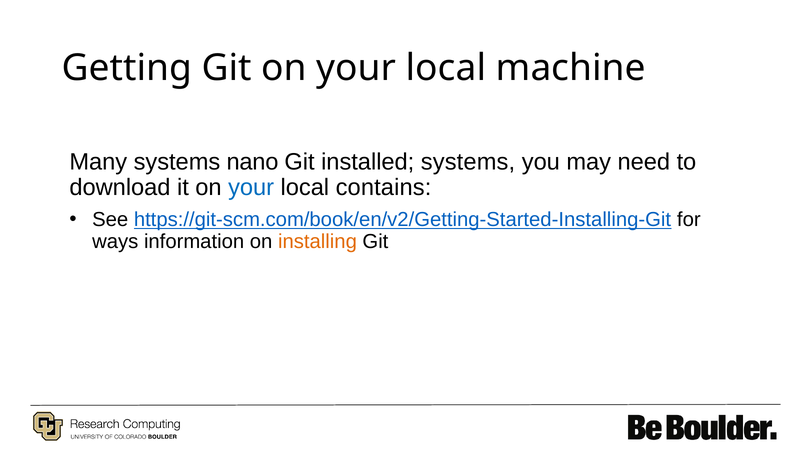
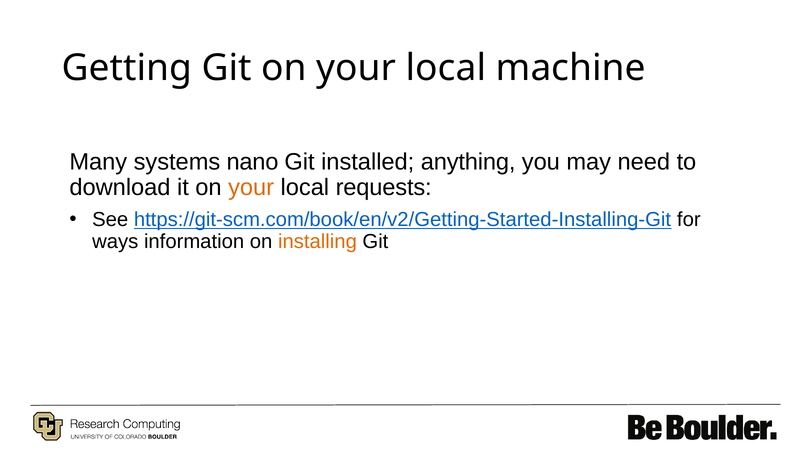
installed systems: systems -> anything (468, 162)
your colour: blue -> orange (251, 187)
contains: contains -> requests (384, 187)
